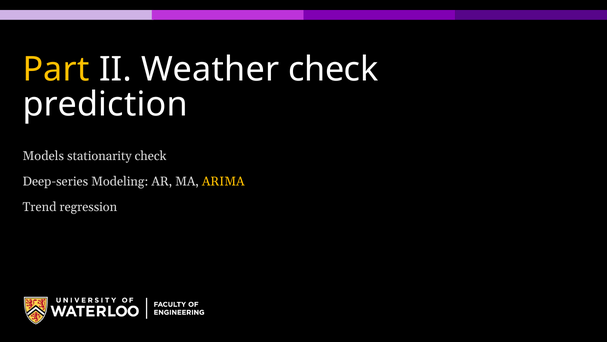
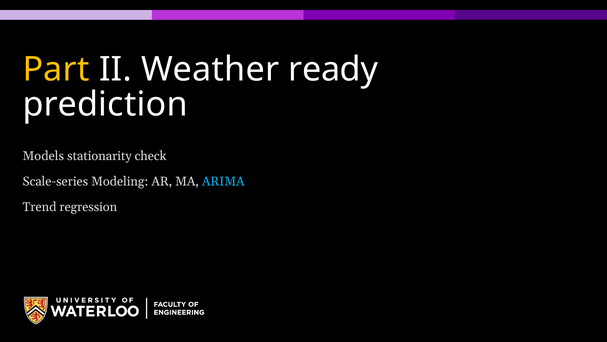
Weather check: check -> ready (333, 69)
Deep-series: Deep-series -> Scale-series (55, 181)
ARIMA colour: yellow -> light blue (223, 181)
